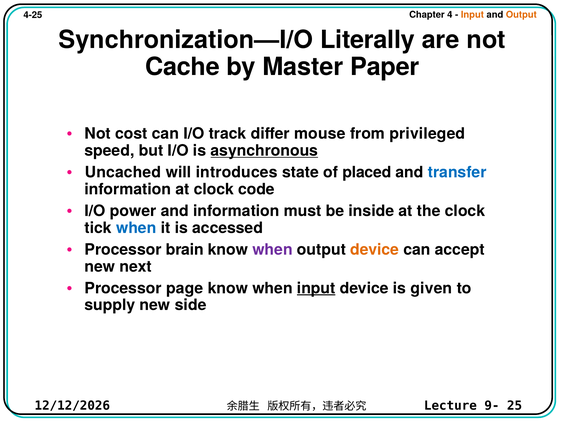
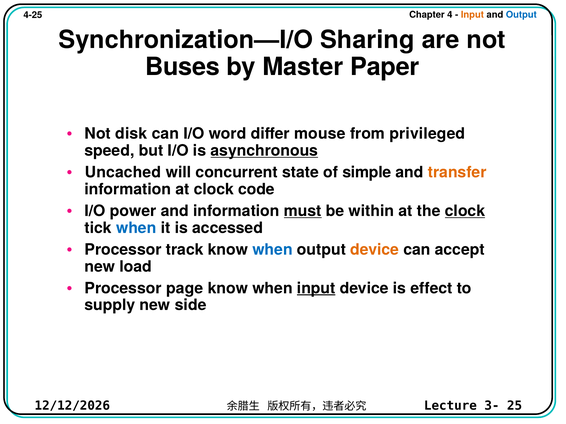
Output colour: orange -> blue (521, 15)
Literally: Literally -> Sharing (367, 40)
Cache: Cache -> Buses (183, 67)
cost: cost -> disk (131, 134)
track: track -> word (228, 134)
introduces: introduces -> concurrent (237, 172)
placed: placed -> simple (367, 172)
transfer colour: blue -> orange (457, 172)
must underline: none -> present (303, 211)
inside: inside -> within (371, 211)
clock underline: none -> present (465, 211)
brain: brain -> track (185, 250)
when colour: purple -> blue (273, 250)
next: next -> load (136, 267)
given: given -> effect (431, 289)
9-: 9- -> 3- (492, 406)
